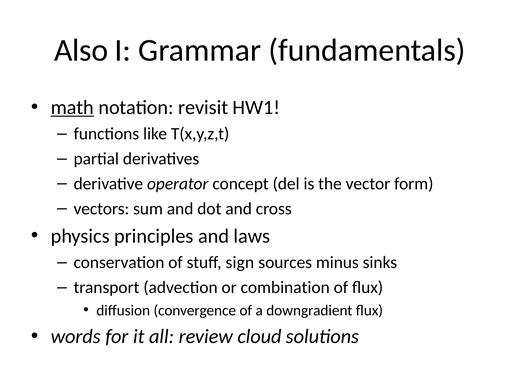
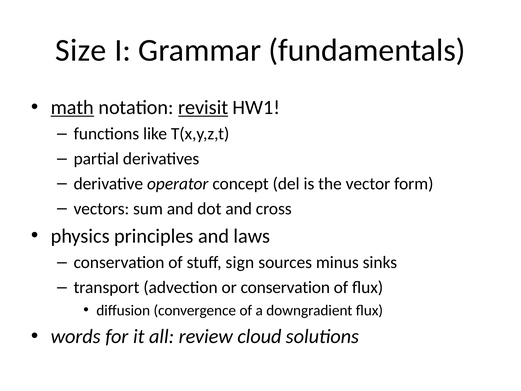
Also: Also -> Size (81, 50)
revisit underline: none -> present (203, 107)
or combination: combination -> conservation (285, 287)
